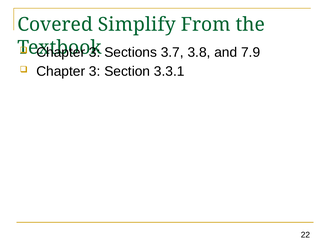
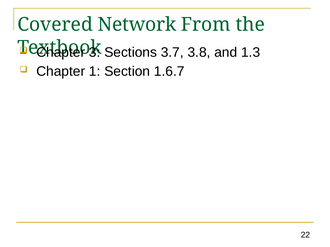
Simplify: Simplify -> Network (137, 25)
7.9: 7.9 -> 1.3 (251, 52)
3: 3 -> 1 (95, 72)
3.3.1: 3.3.1 -> 1.6.7 (169, 72)
